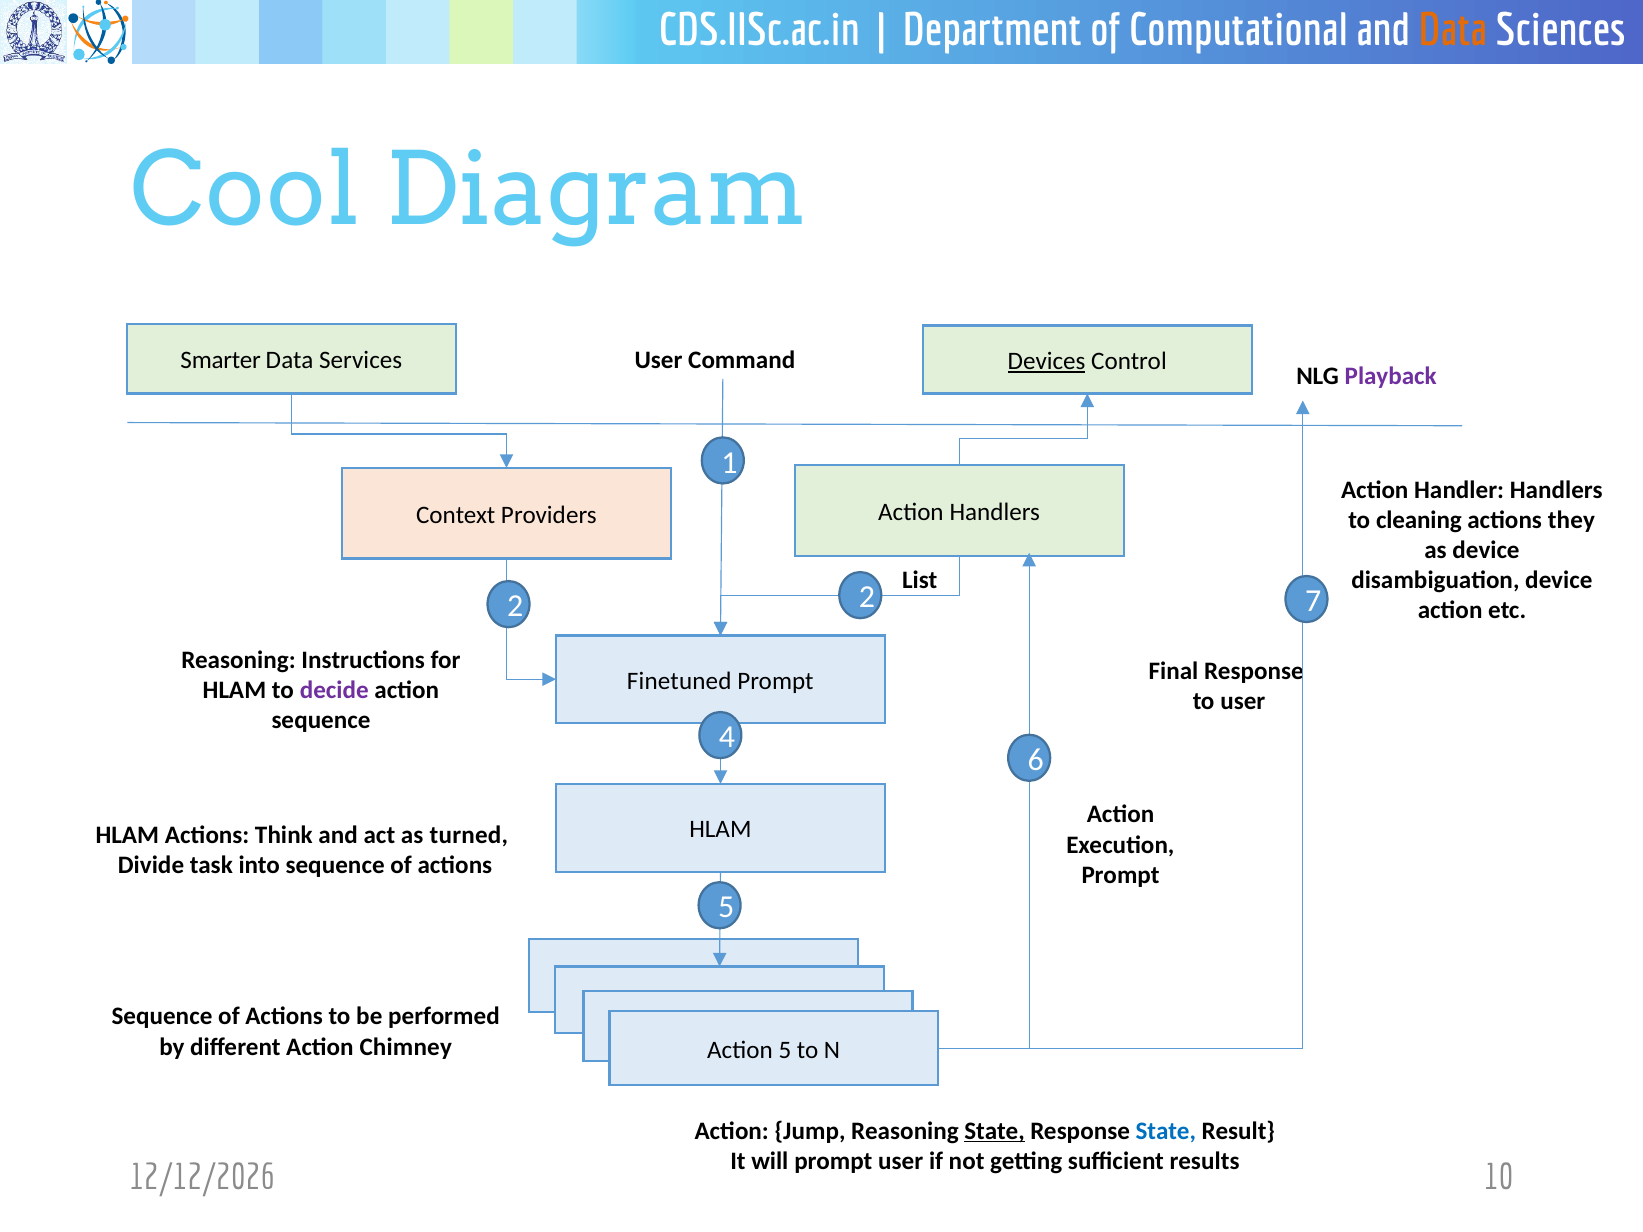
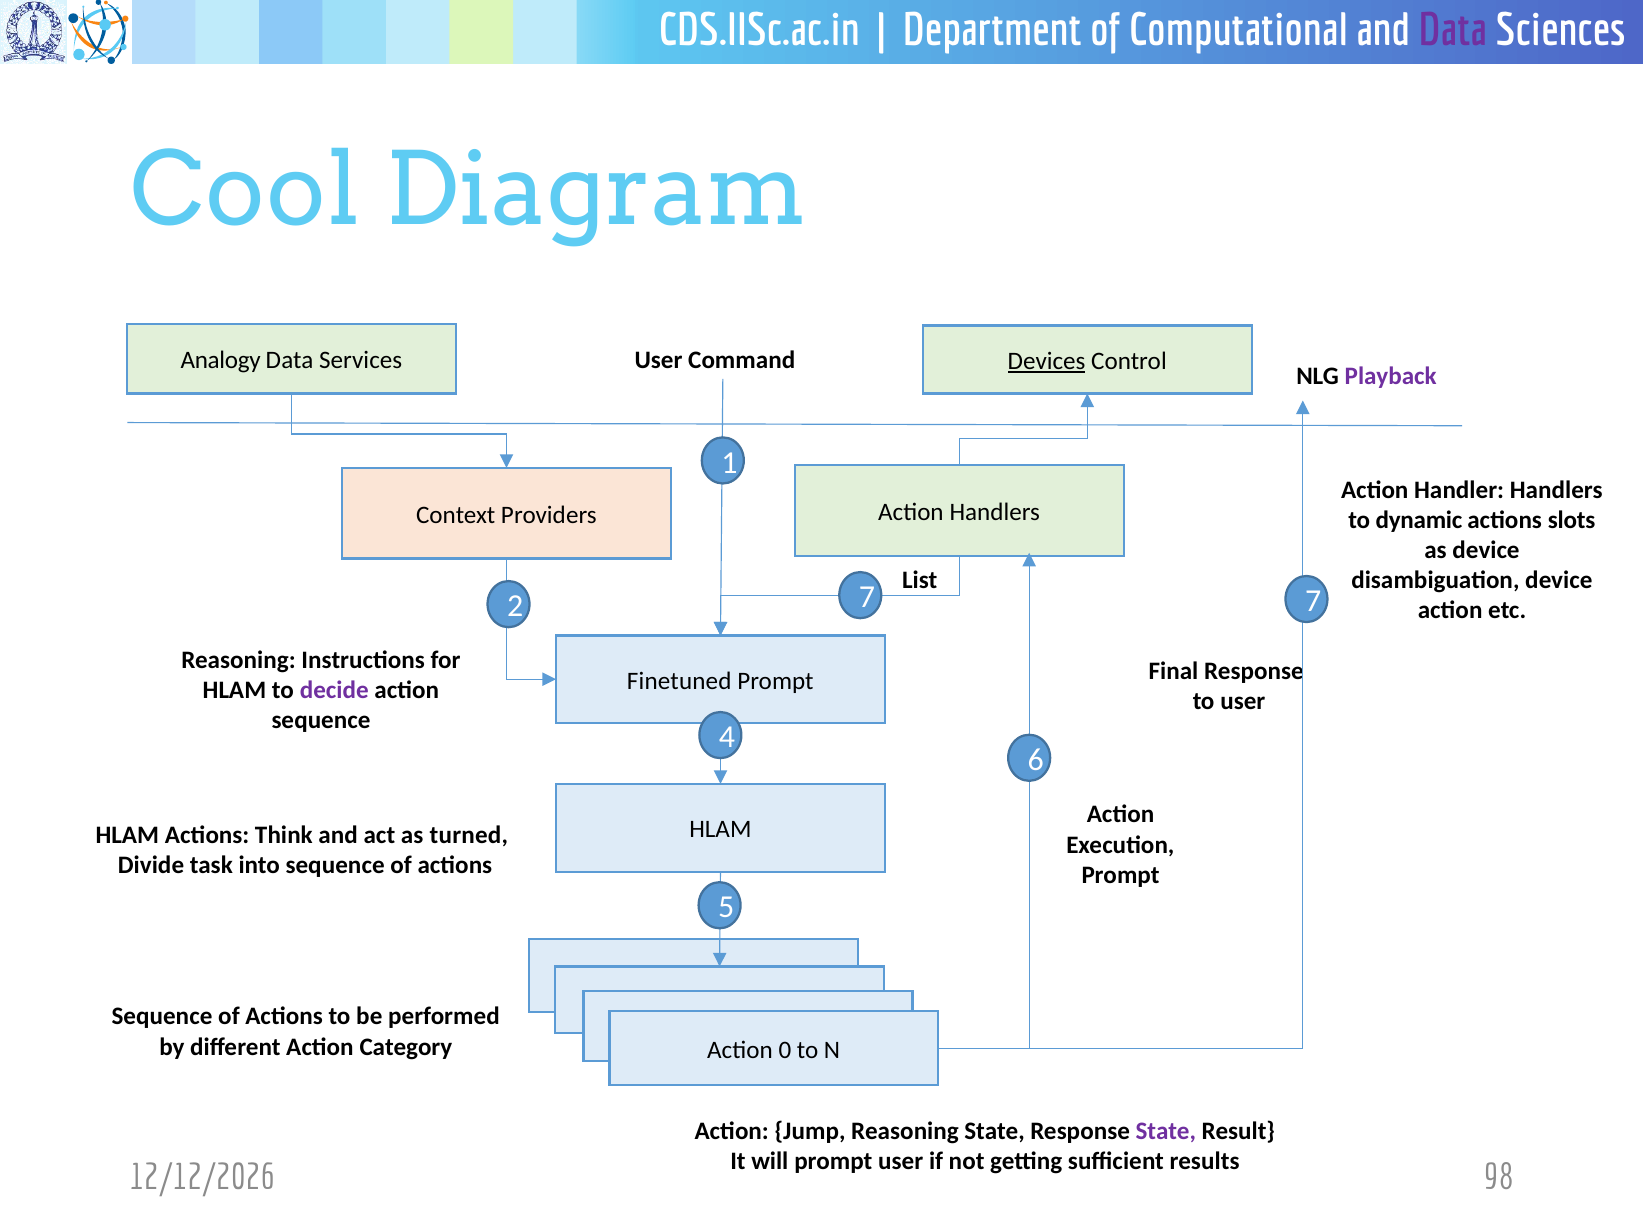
Data colour: orange -> purple (1453, 30)
Smarter: Smarter -> Analogy (221, 360)
cleaning: cleaning -> dynamic (1419, 520)
they: they -> slots (1572, 520)
2 2: 2 -> 7 (867, 597)
Chimney: Chimney -> Category (406, 1047)
Action 5: 5 -> 0 (785, 1050)
State underline: present -> none (995, 1131)
State colour: blue -> purple (1166, 1131)
10: 10 -> 98 (1499, 1177)
